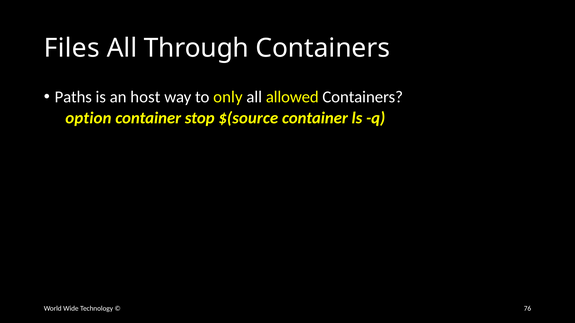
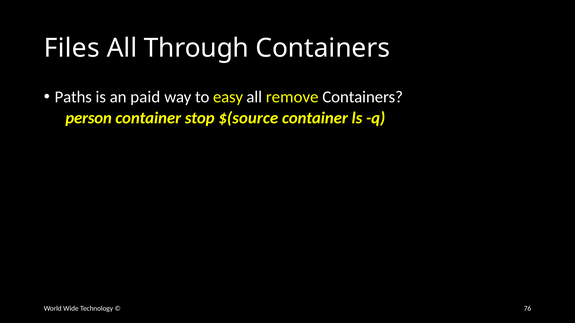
host: host -> paid (145, 97)
only: only -> easy (228, 97)
allowed: allowed -> remove (292, 97)
option: option -> person (89, 118)
